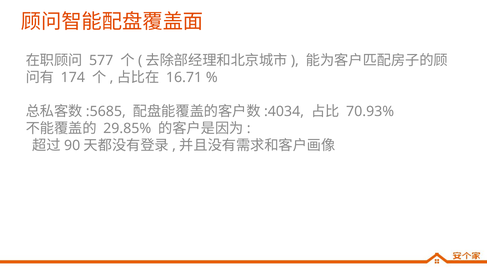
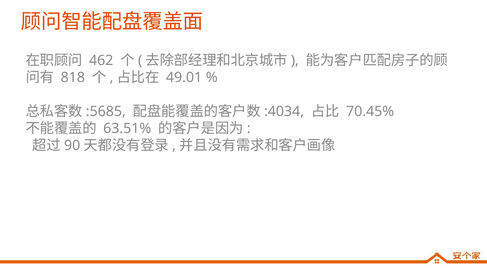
577: 577 -> 462 (101, 60)
174: 174 -> 818 (73, 77)
16.71: 16.71 -> 49.01 (184, 77)
70.93%: 70.93% -> 70.45% (370, 112)
29.85%: 29.85% -> 63.51% (127, 129)
